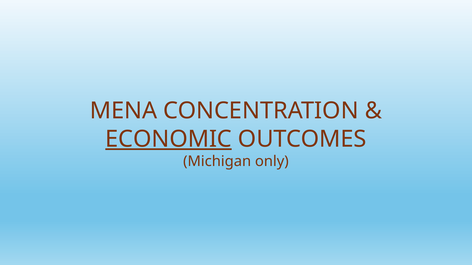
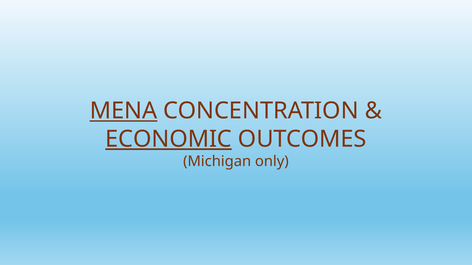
MENA underline: none -> present (123, 111)
